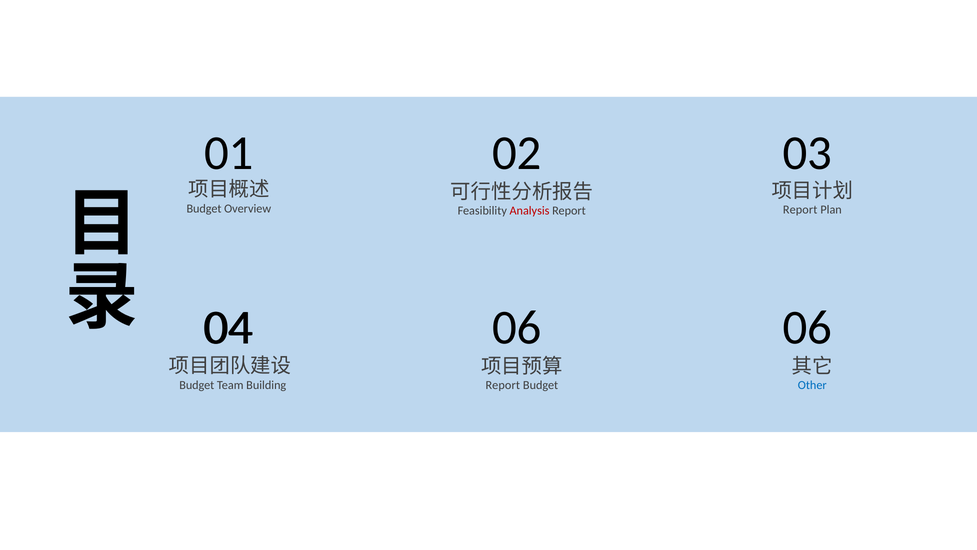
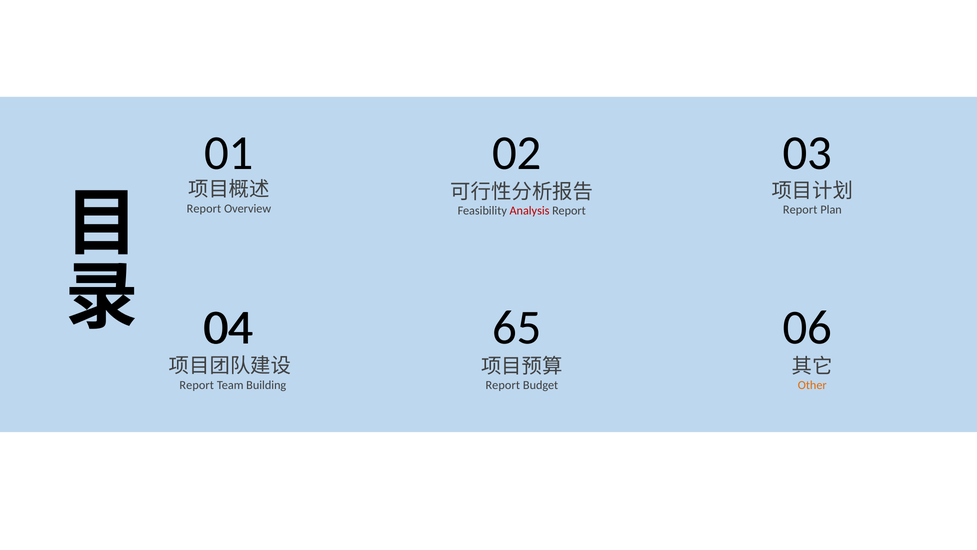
Budget: Budget -> Report (204, 208)
06: 06 -> 65 (517, 327)
Budget: Budget -> Report (197, 385)
Other colour: blue -> orange (812, 385)
